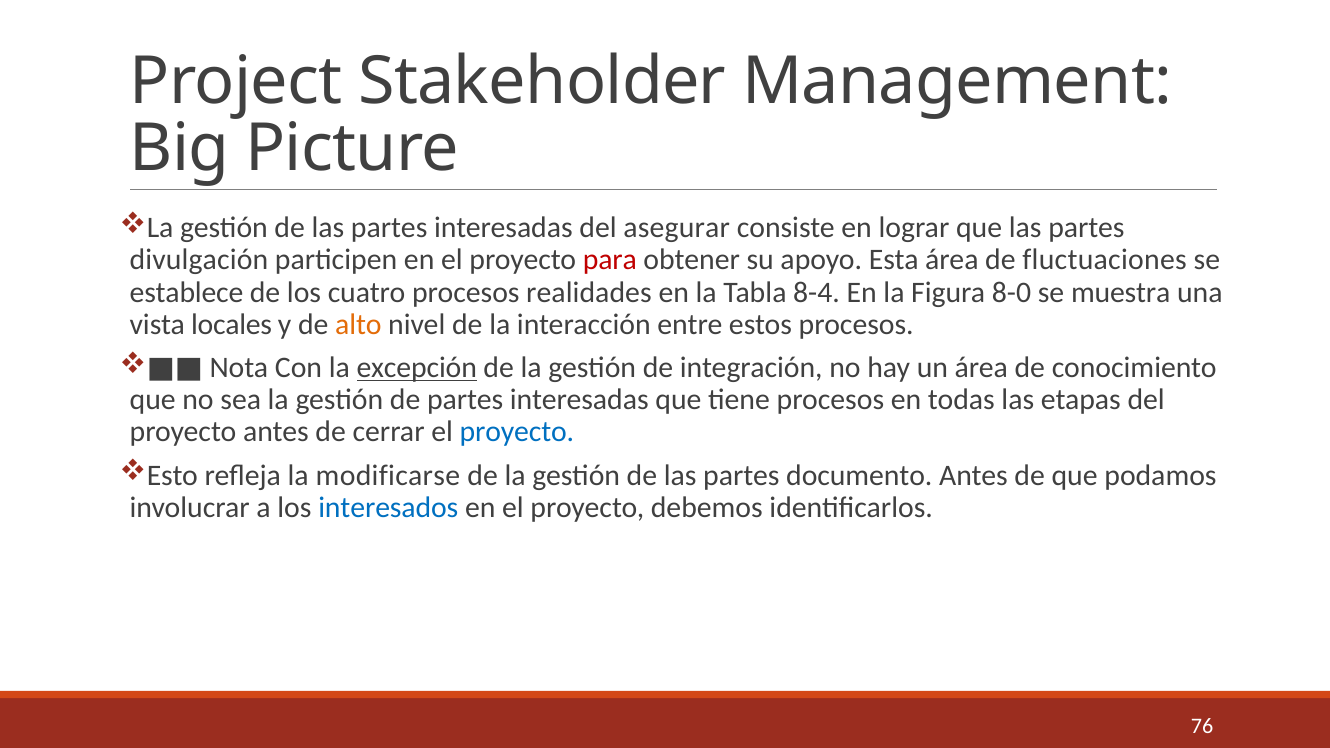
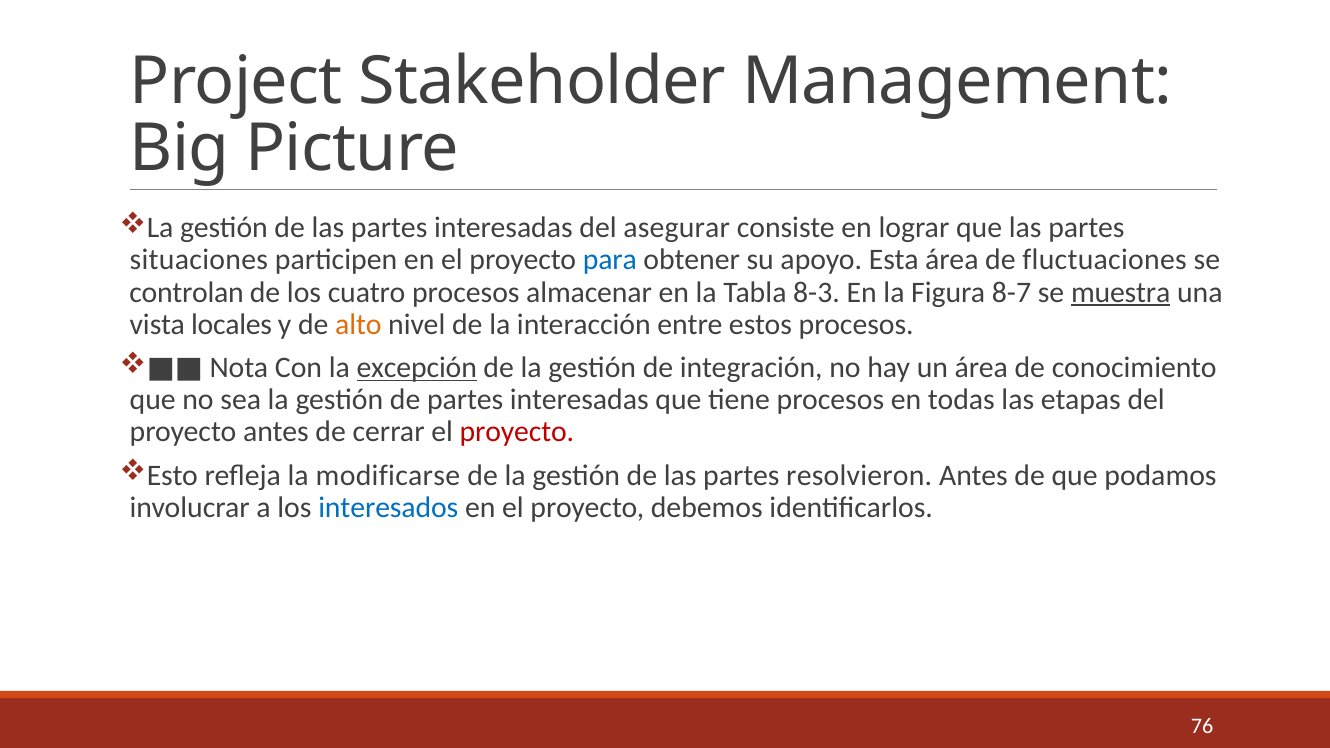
divulgación: divulgación -> situaciones (199, 260)
para colour: red -> blue (610, 260)
establece: establece -> controlan (187, 292)
realidades: realidades -> almacenar (589, 292)
8-4: 8-4 -> 8-3 (817, 292)
8-0: 8-0 -> 8-7 (1012, 292)
muestra underline: none -> present (1121, 292)
proyecto colour: blue -> red (517, 432)
documento: documento -> resolvieron (859, 475)
